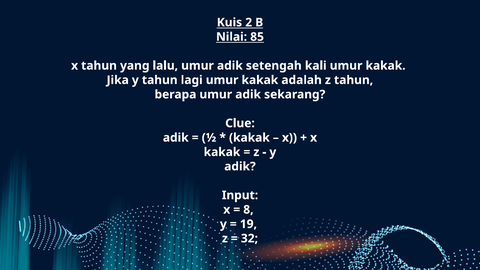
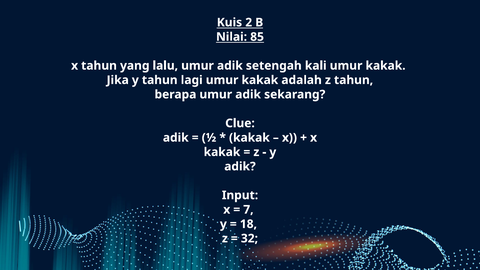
8: 8 -> 7 (248, 210)
19: 19 -> 18 (248, 224)
